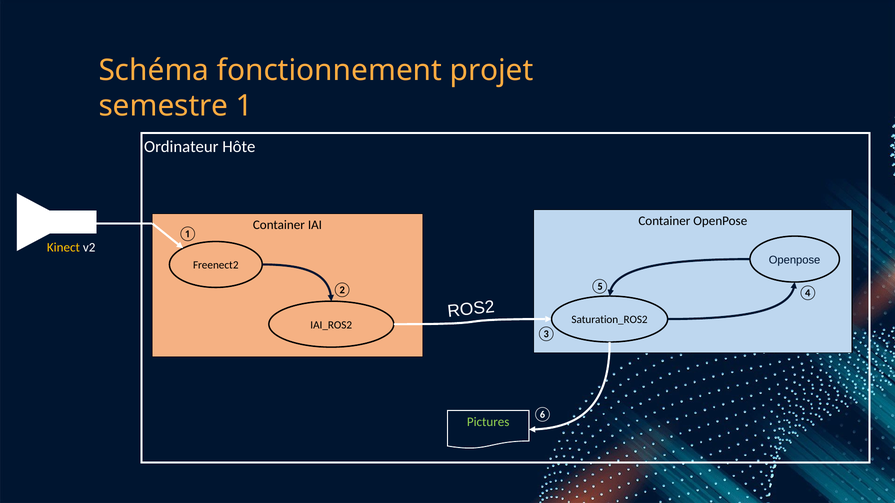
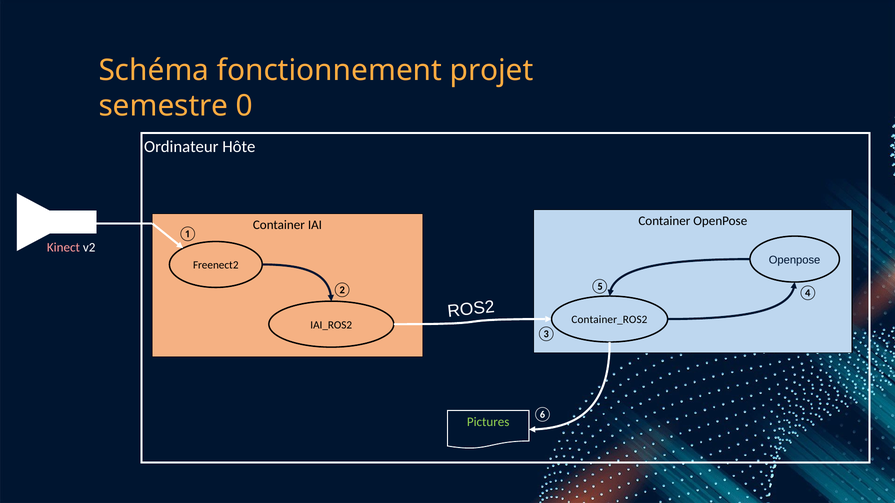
1: 1 -> 0 (244, 106)
Kinect colour: yellow -> pink (63, 247)
Saturation_ROS2: Saturation_ROS2 -> Container_ROS2 (609, 320)
